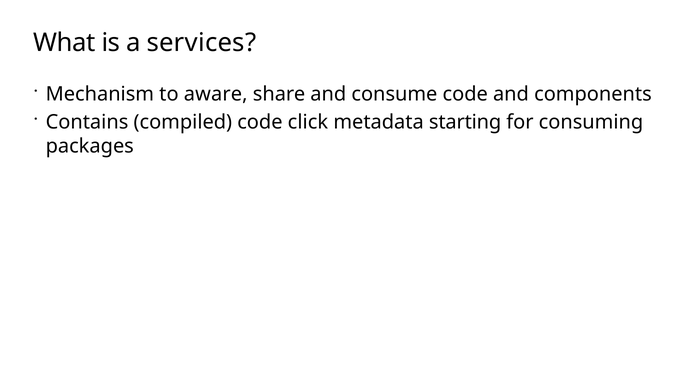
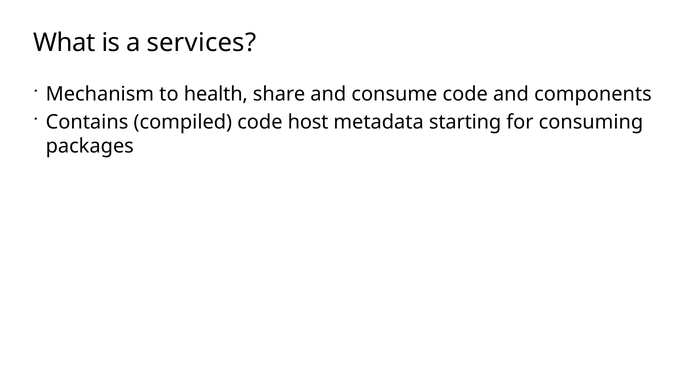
aware: aware -> health (216, 94)
click: click -> host (308, 122)
